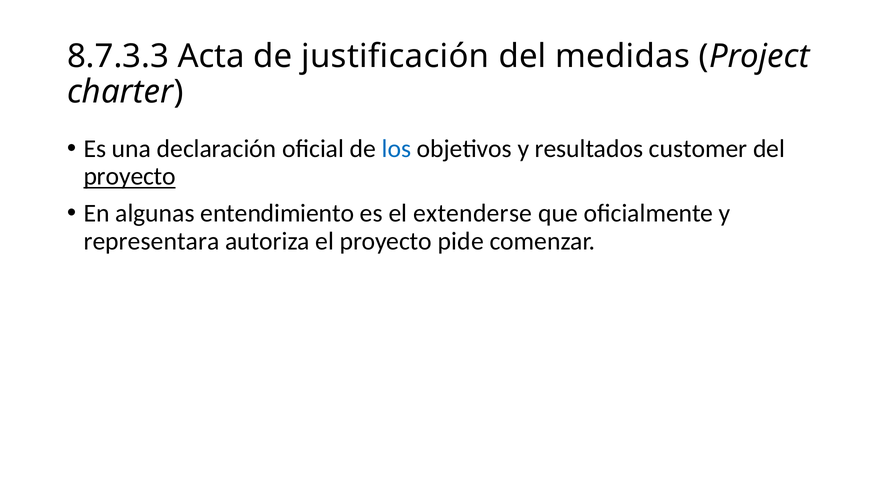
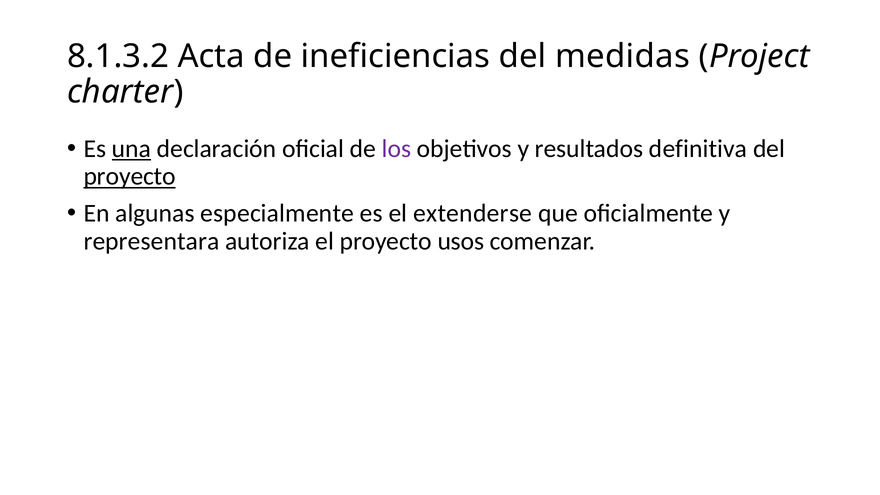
8.7.3.3: 8.7.3.3 -> 8.1.3.2 (118, 56)
justificación: justificación -> ineficiencias (396, 56)
una underline: none -> present (131, 149)
los colour: blue -> purple (396, 149)
customer: customer -> definitiva (698, 149)
entendimiento: entendimiento -> especialmente (277, 213)
pide: pide -> usos (461, 241)
